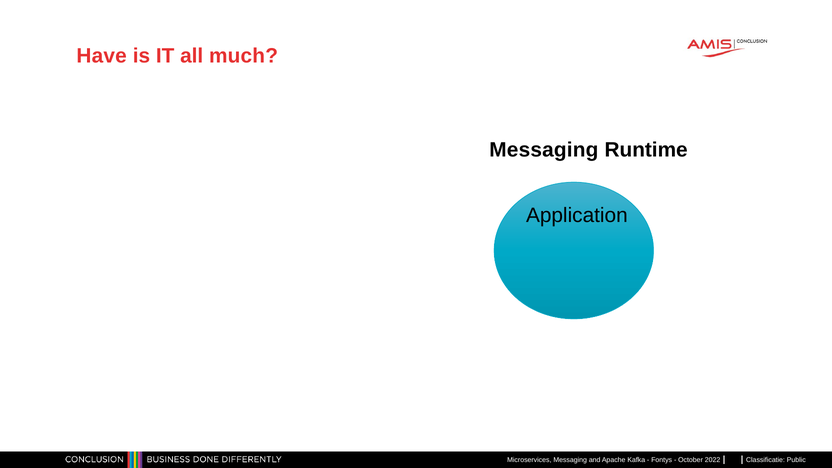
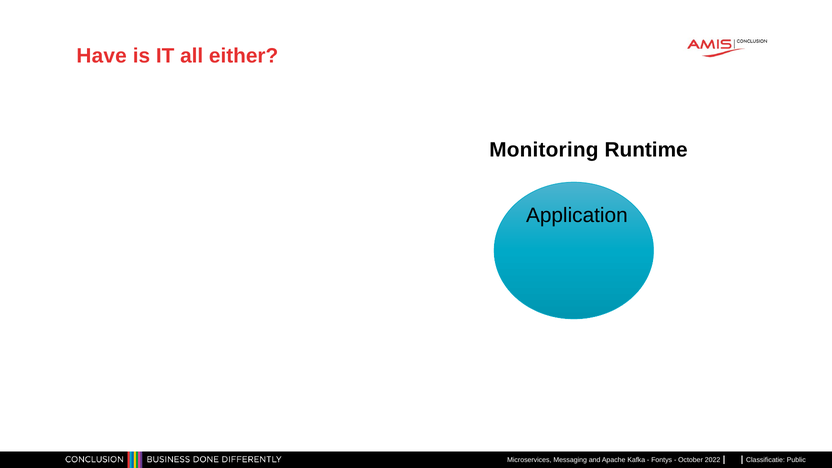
much: much -> either (244, 56)
Messaging: Messaging -> Monitoring (544, 150)
